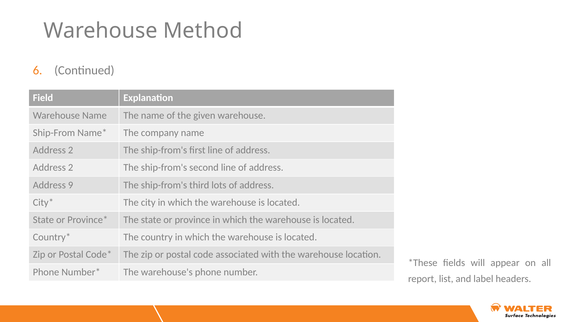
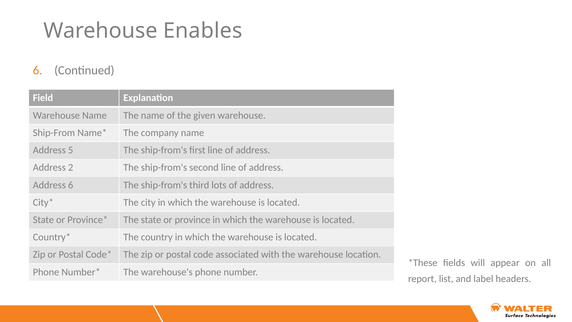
Method: Method -> Enables (203, 31)
2: 2 -> 5 (71, 150)
Address 9: 9 -> 6 (71, 185)
